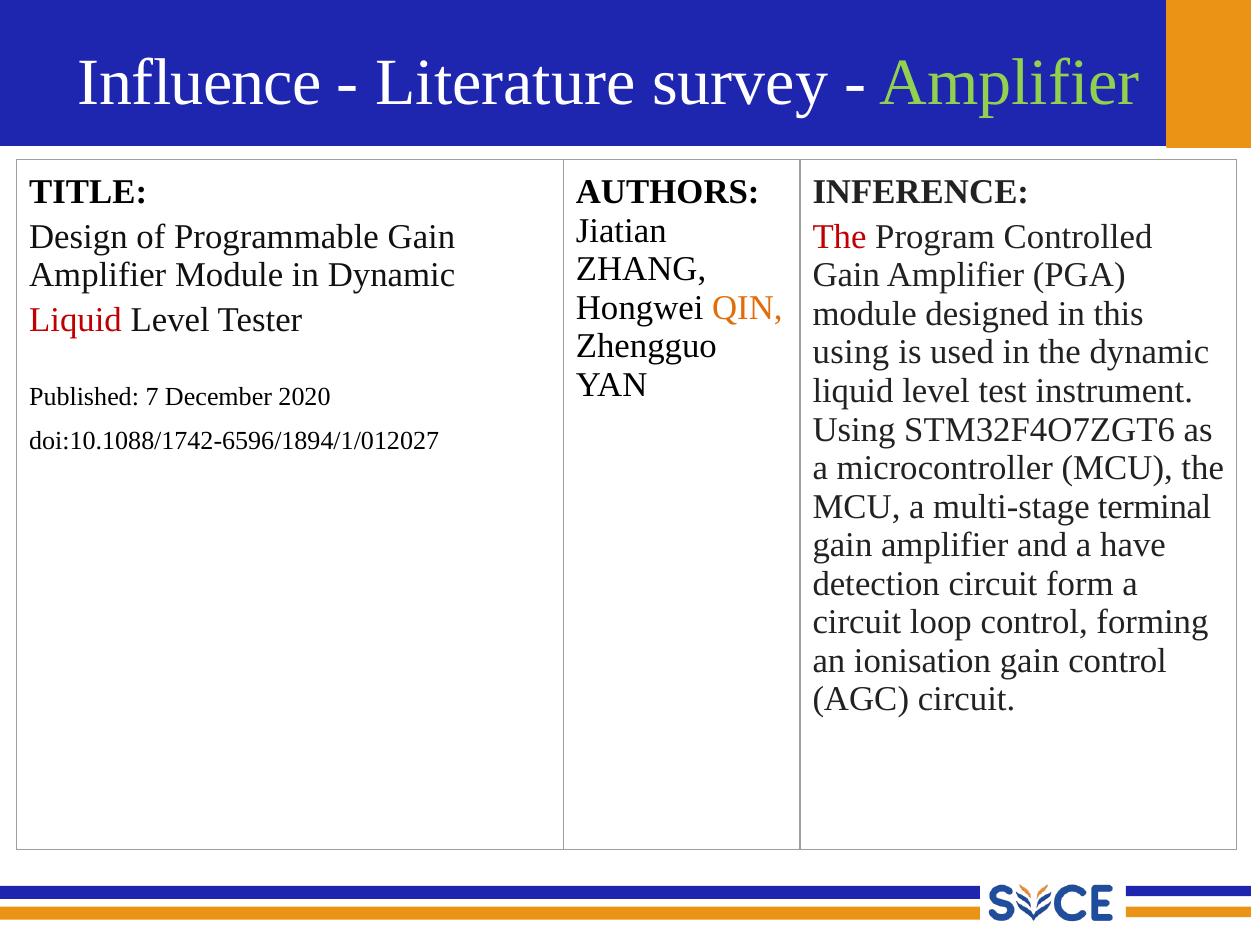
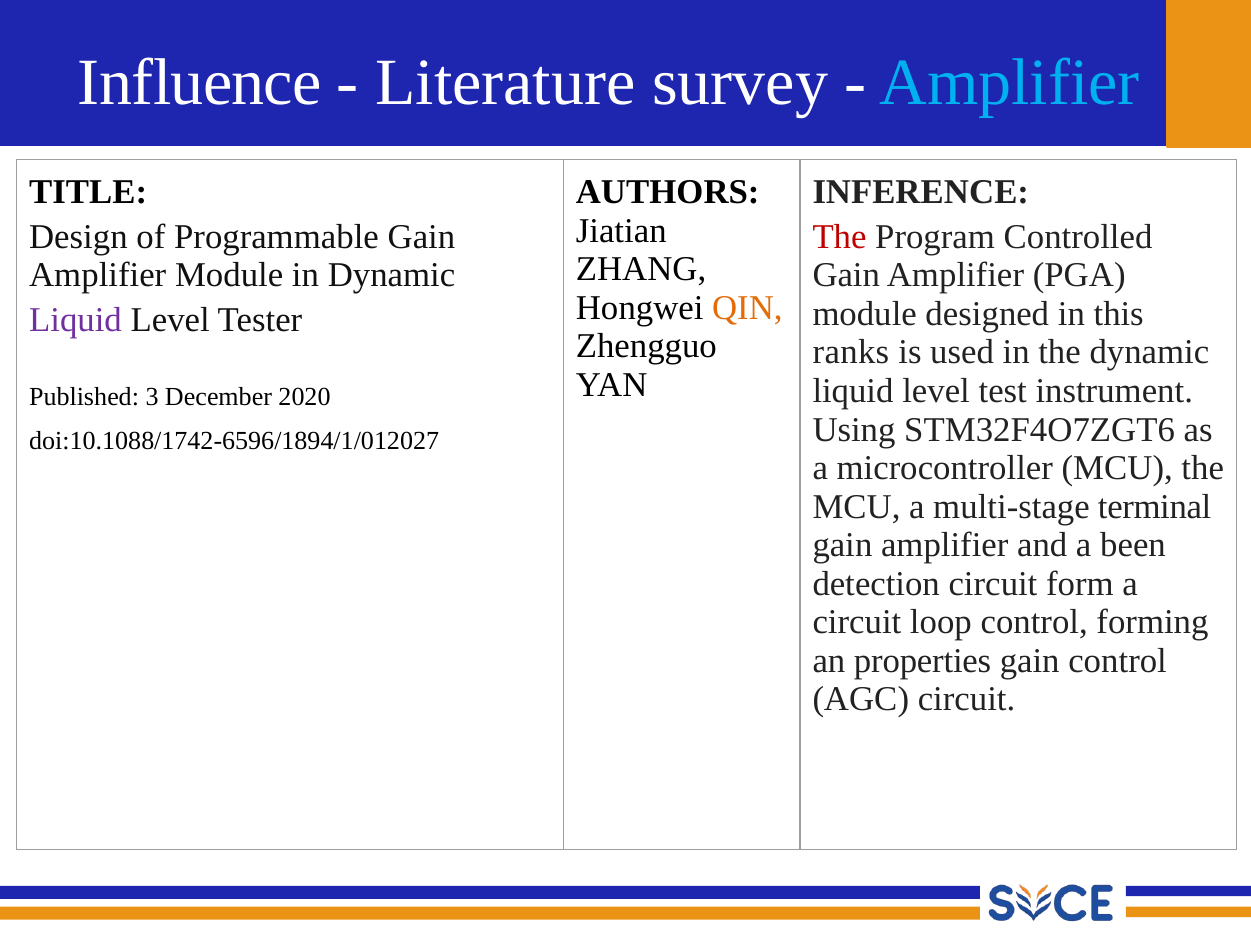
Amplifier colour: light green -> light blue (1010, 83)
Liquid colour: red -> purple (76, 320)
using: using -> ranks (851, 353)
7: 7 -> 3 (152, 397)
have: have -> been (1133, 545)
ionisation: ionisation -> properties (923, 661)
